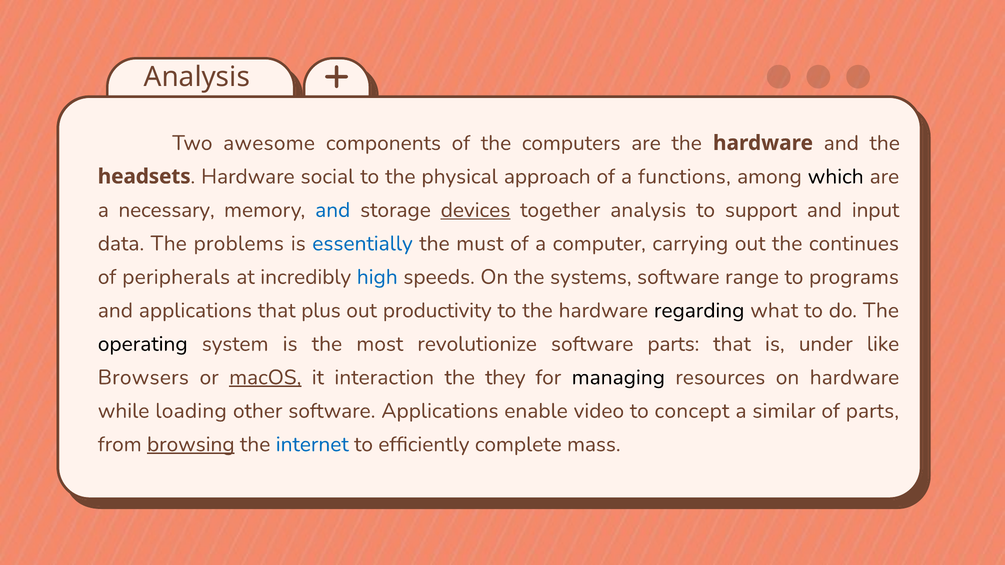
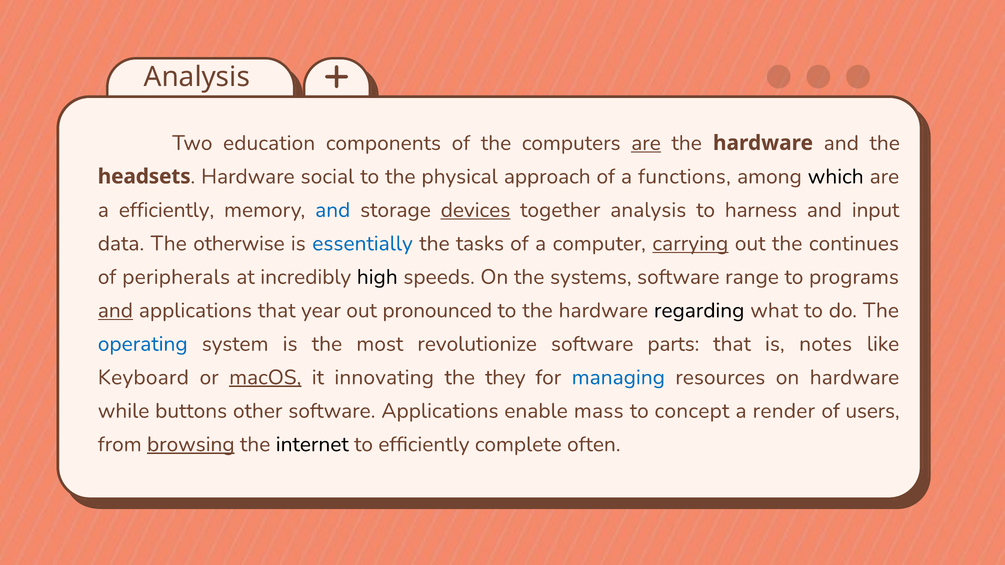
awesome: awesome -> education (269, 143)
are underline: none -> present (646, 143)
a necessary: necessary -> efficiently (166, 210)
support: support -> harness (761, 210)
problems: problems -> otherwise (239, 244)
must: must -> tasks (480, 244)
carrying underline: none -> present (690, 244)
high colour: blue -> black (377, 277)
and underline: none -> present (115, 311)
plus: plus -> year (321, 311)
productivity: productivity -> pronounced (437, 311)
operating colour: black -> blue (143, 344)
under: under -> notes (826, 344)
Browsers: Browsers -> Keyboard (143, 378)
interaction: interaction -> innovating (384, 378)
managing colour: black -> blue (618, 378)
loading: loading -> buttons (191, 411)
video: video -> mass (599, 411)
similar: similar -> render (784, 411)
of parts: parts -> users (873, 411)
internet colour: blue -> black (312, 445)
mass: mass -> often (594, 445)
